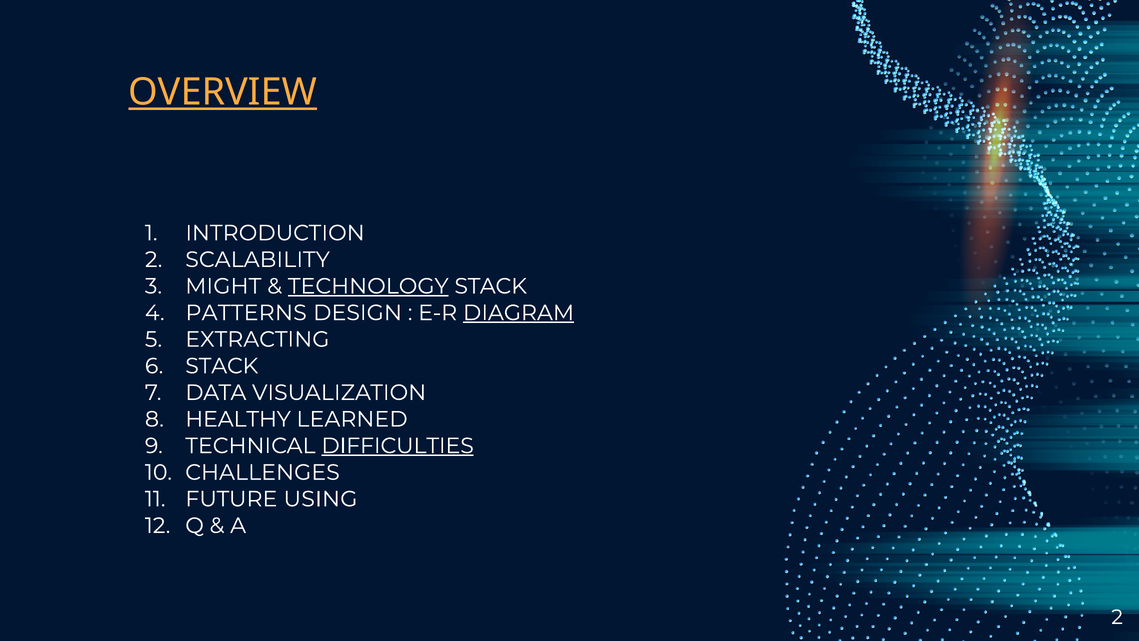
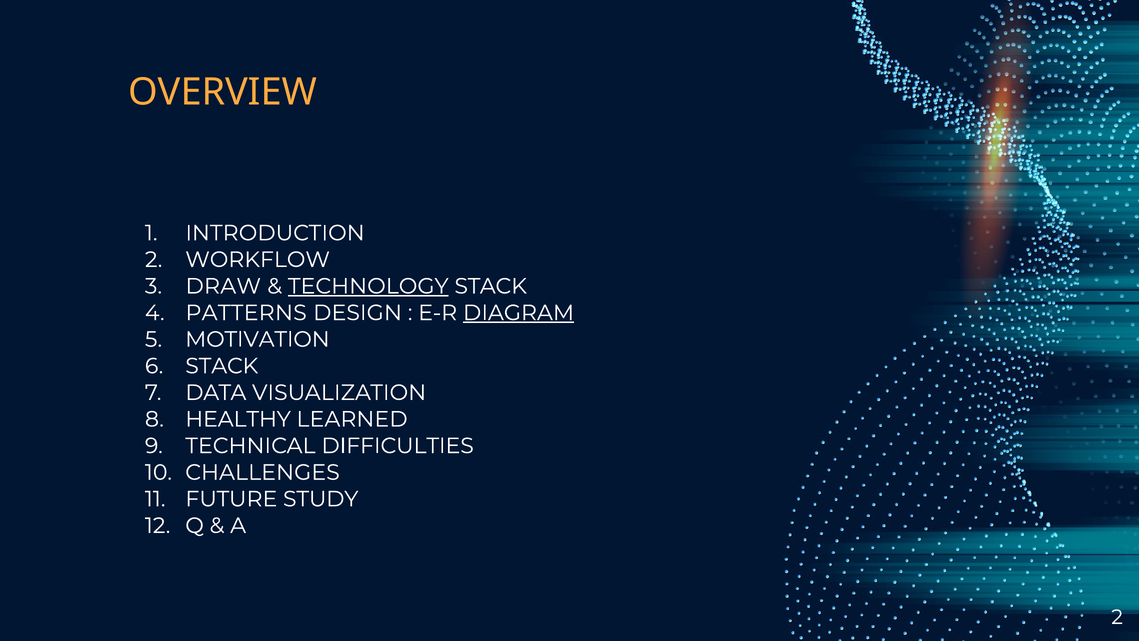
OVERVIEW underline: present -> none (223, 92)
SCALABILITY: SCALABILITY -> WORKFLOW (258, 260)
MIGHT: MIGHT -> DRAW (223, 286)
EXTRACTING: EXTRACTING -> MOTIVATION (257, 339)
DIFFICULTIES underline: present -> none (398, 446)
USING: USING -> STUDY (321, 499)
